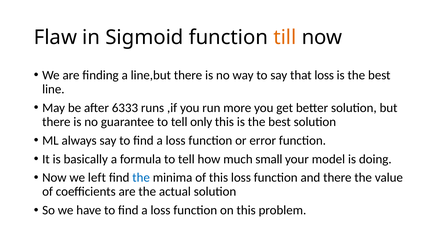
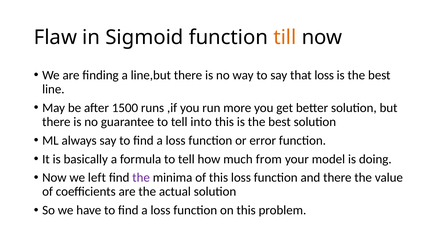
6333: 6333 -> 1500 (125, 108)
only: only -> into (201, 122)
small: small -> from (269, 159)
the colour: blue -> purple (141, 178)
